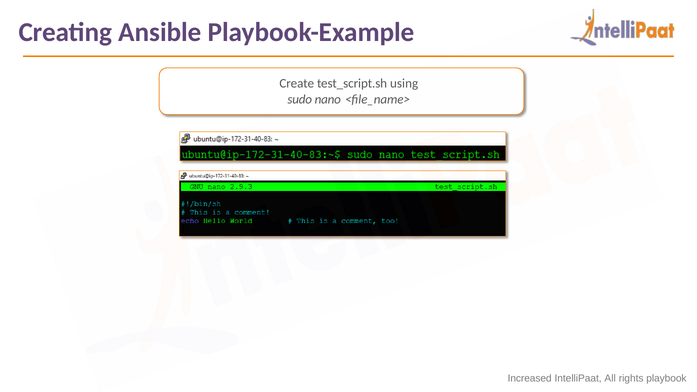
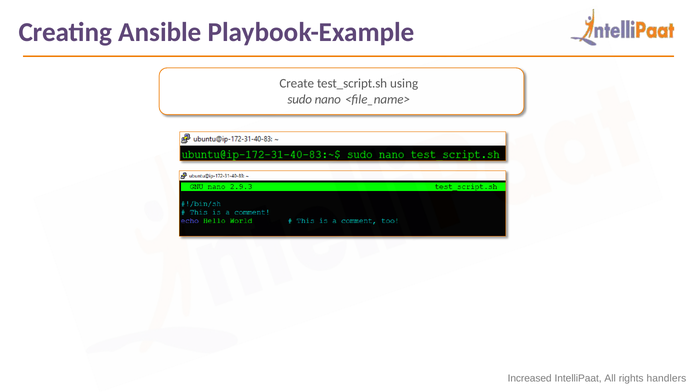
playbook: playbook -> handlers (666, 378)
